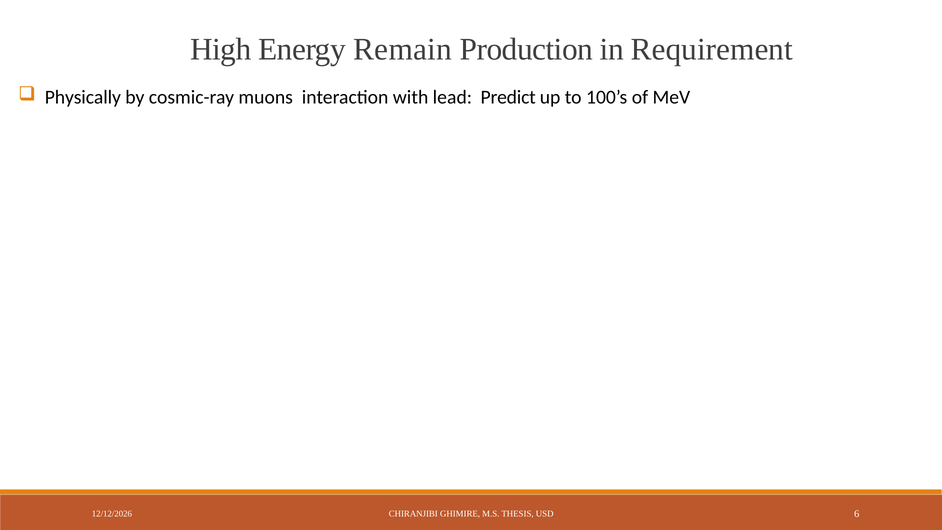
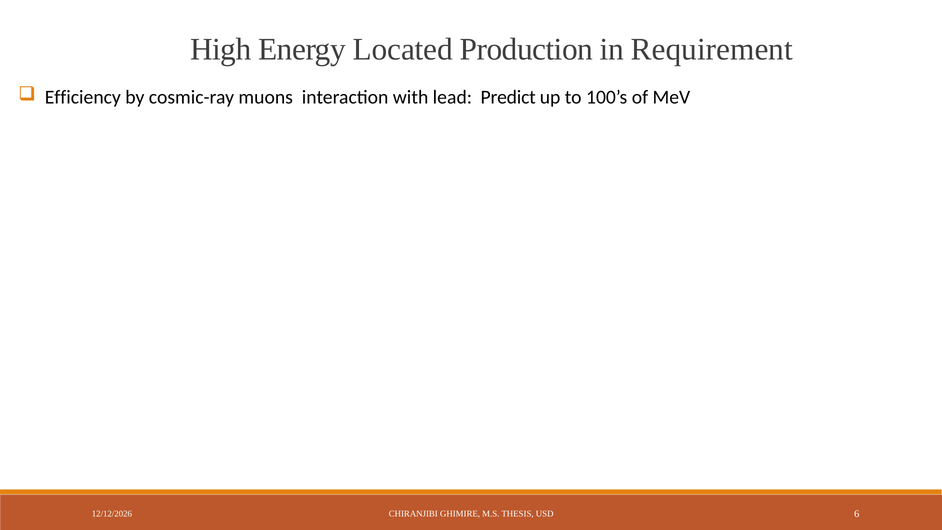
Remain: Remain -> Located (403, 49)
Physically: Physically -> Efficiency (83, 97)
